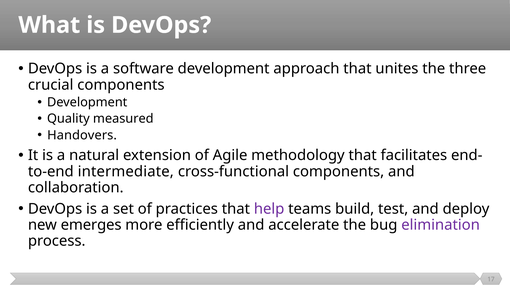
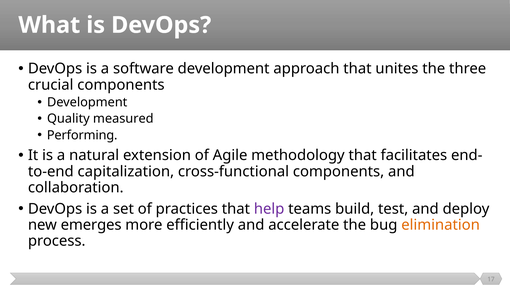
Handovers: Handovers -> Performing (82, 135)
intermediate: intermediate -> capitalization (126, 171)
elimination colour: purple -> orange (441, 225)
